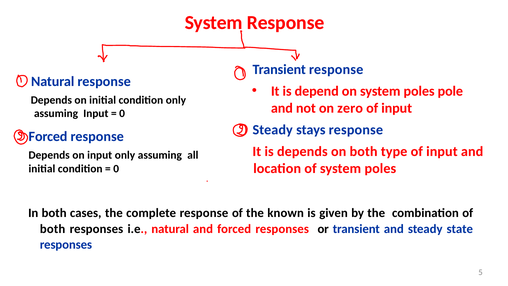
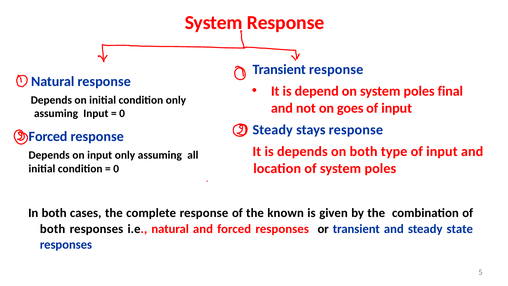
pole: pole -> final (450, 91)
zero: zero -> goes (350, 108)
